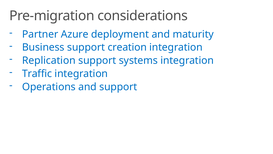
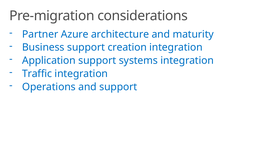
deployment: deployment -> architecture (120, 34)
Replication: Replication -> Application (49, 60)
